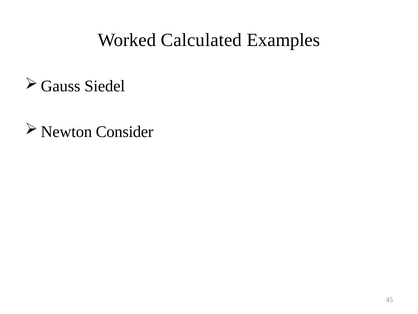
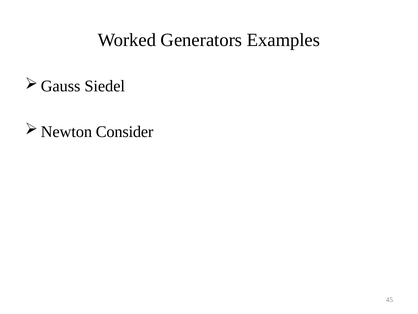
Calculated: Calculated -> Generators (201, 40)
